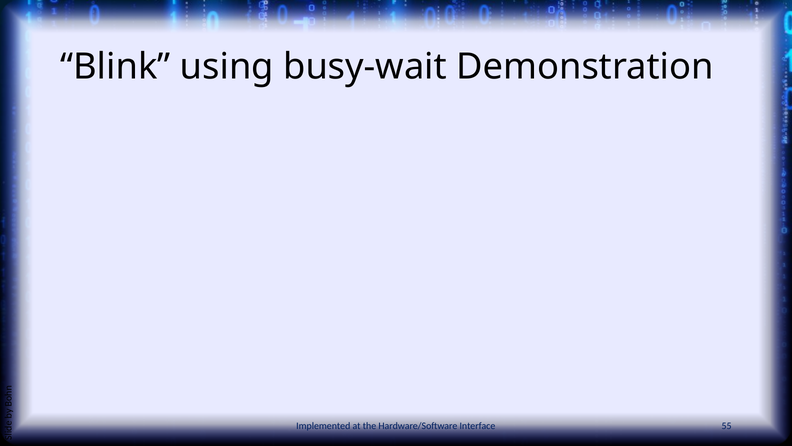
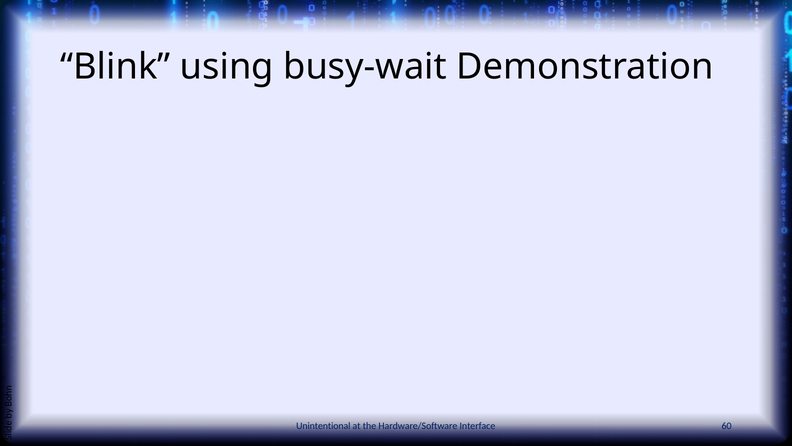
Implemented: Implemented -> Unintentional (323, 425)
55: 55 -> 60 (727, 425)
